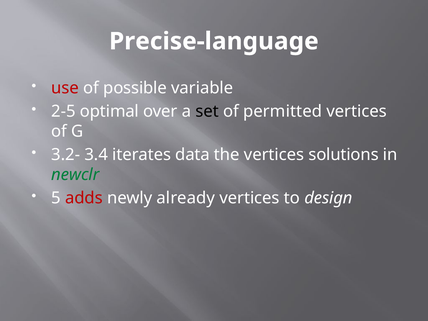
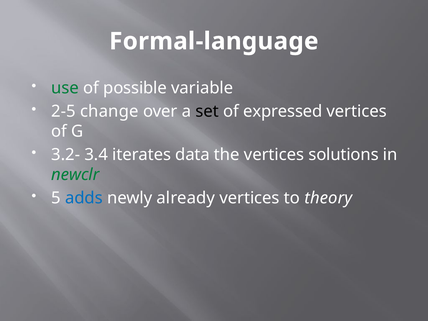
Precise-language: Precise-language -> Formal-language (214, 41)
use colour: red -> green (65, 88)
optimal: optimal -> change (109, 111)
permitted: permitted -> expressed (283, 111)
adds colour: red -> blue (84, 198)
design: design -> theory (328, 198)
